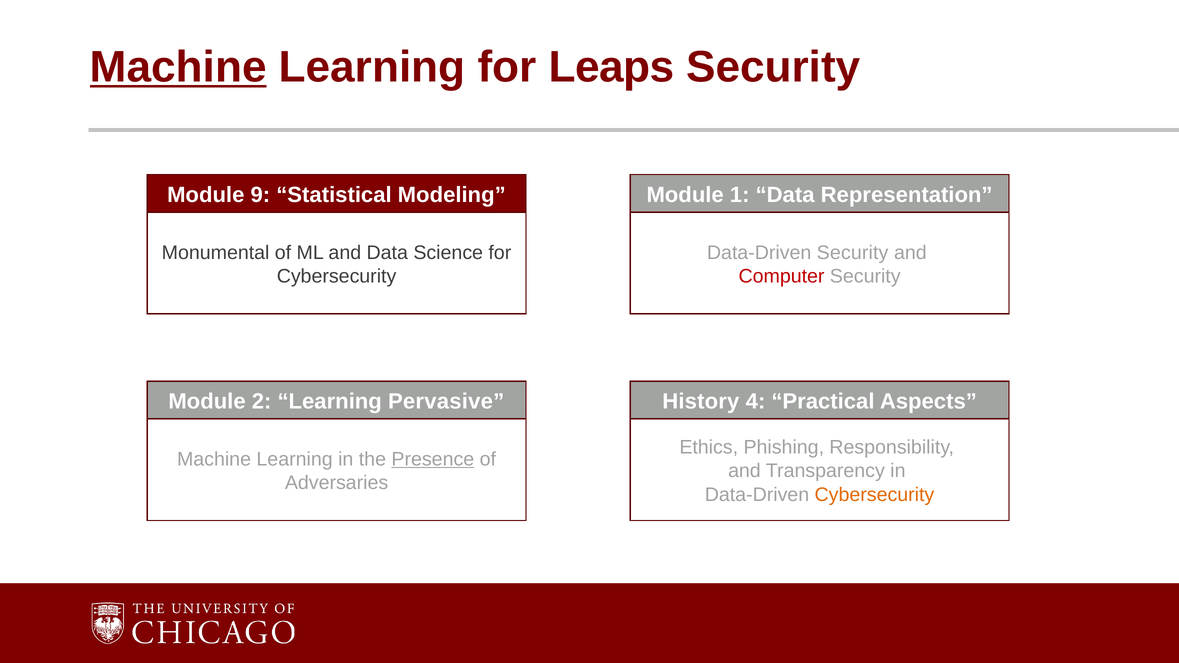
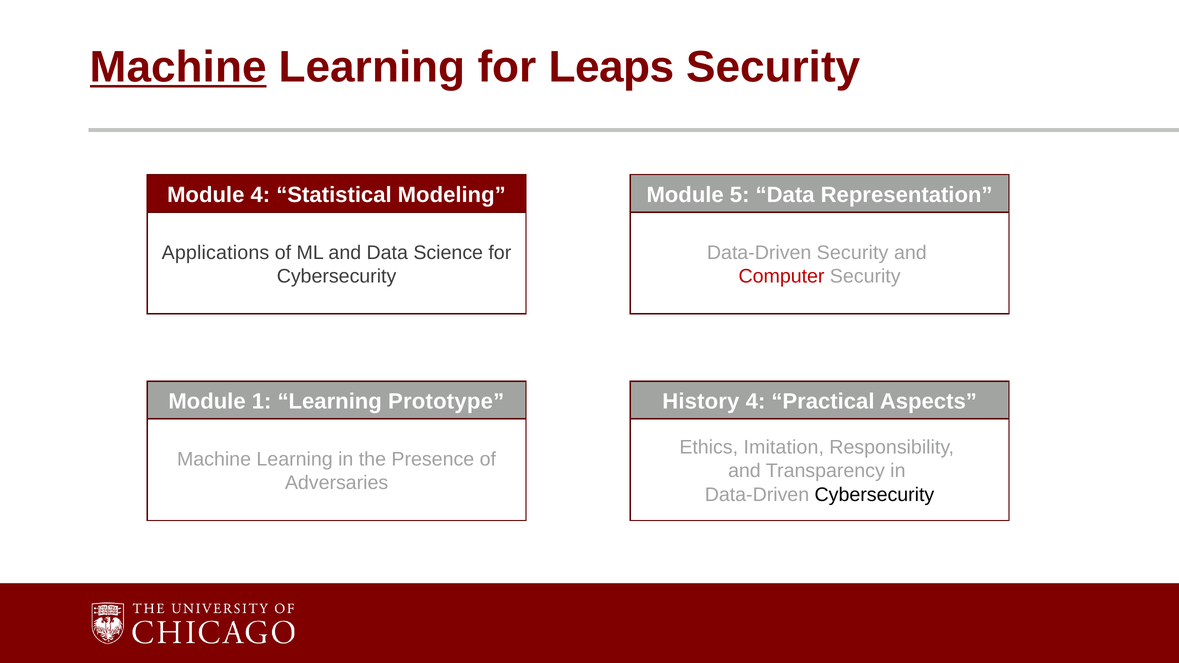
Module 9: 9 -> 4 (260, 195)
1: 1 -> 5 (740, 195)
Monumental: Monumental -> Applications (215, 253)
2: 2 -> 1 (262, 402)
Pervasive: Pervasive -> Prototype (446, 402)
Phishing: Phishing -> Imitation (784, 448)
Presence underline: present -> none (433, 459)
Cybersecurity colour: orange -> black (874, 495)
